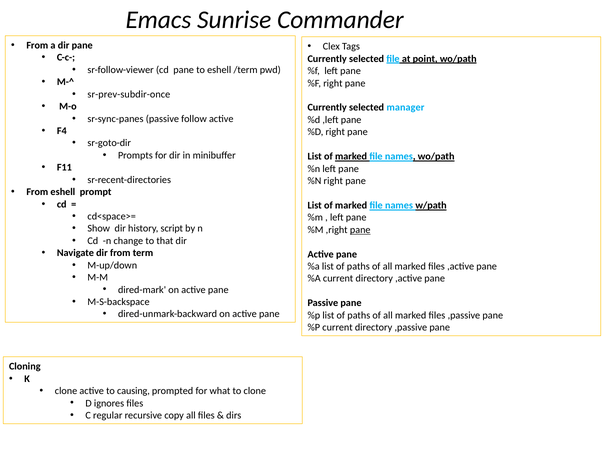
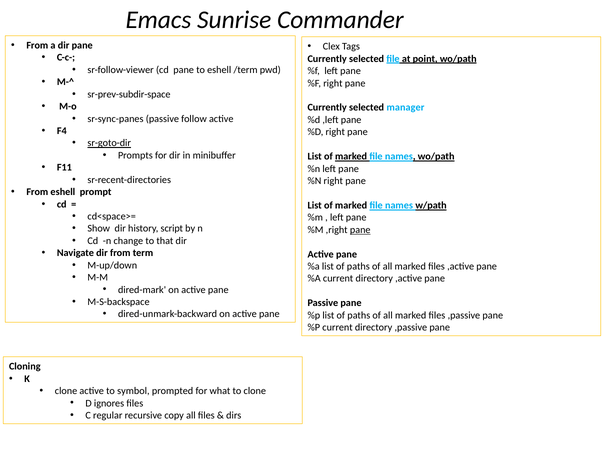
sr-prev-subdir-once: sr-prev-subdir-once -> sr-prev-subdir-space (129, 94)
sr-goto-dir underline: none -> present (109, 143)
causing: causing -> symbol (133, 391)
